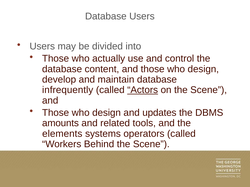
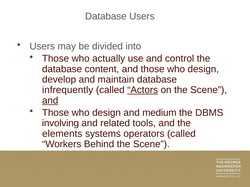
and underline: none -> present (50, 101)
updates: updates -> medium (159, 113)
amounts: amounts -> involving (60, 123)
